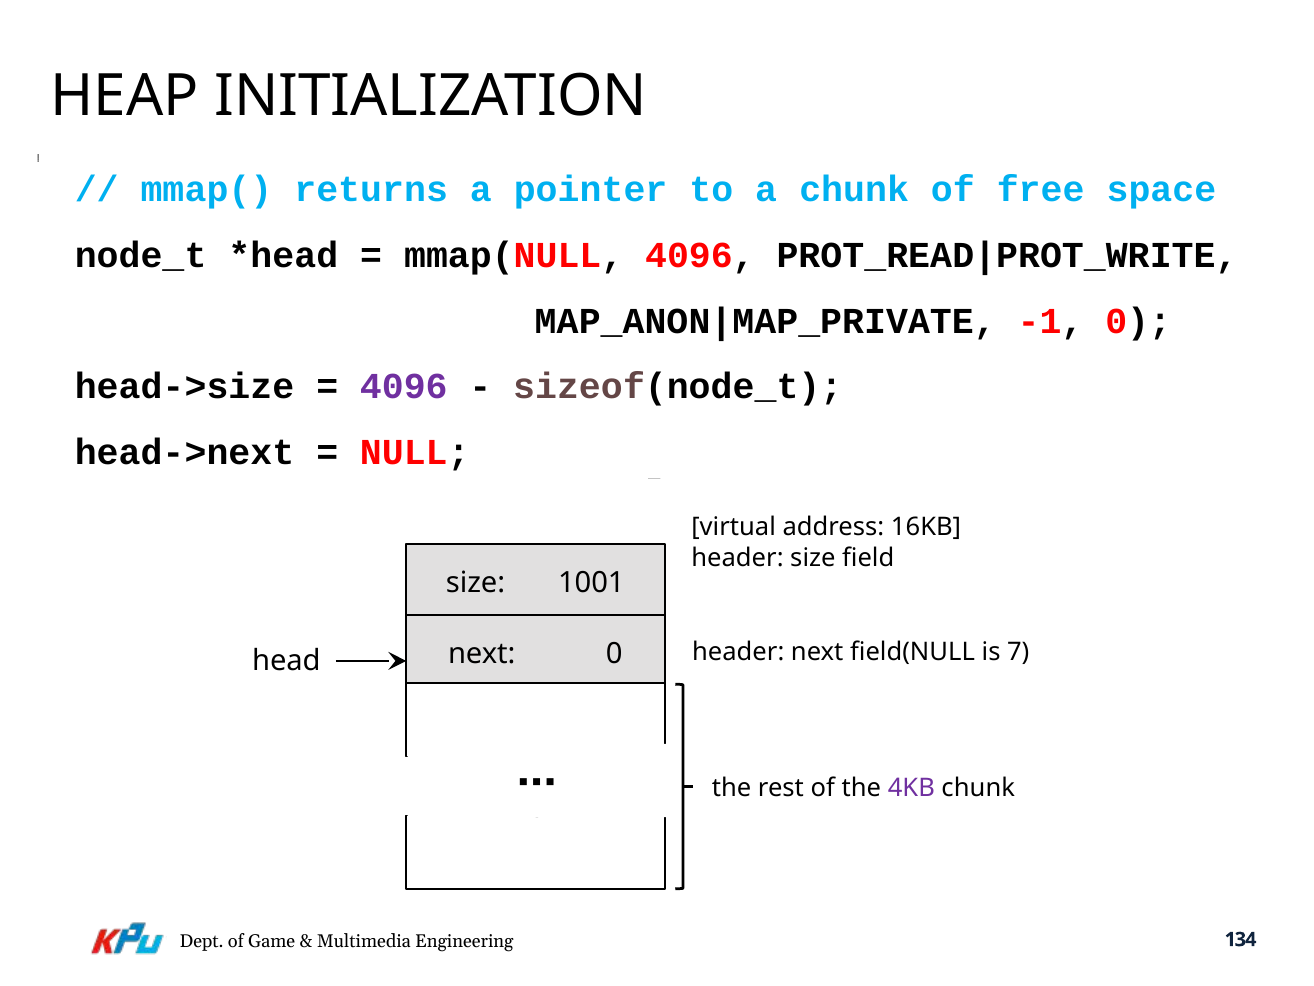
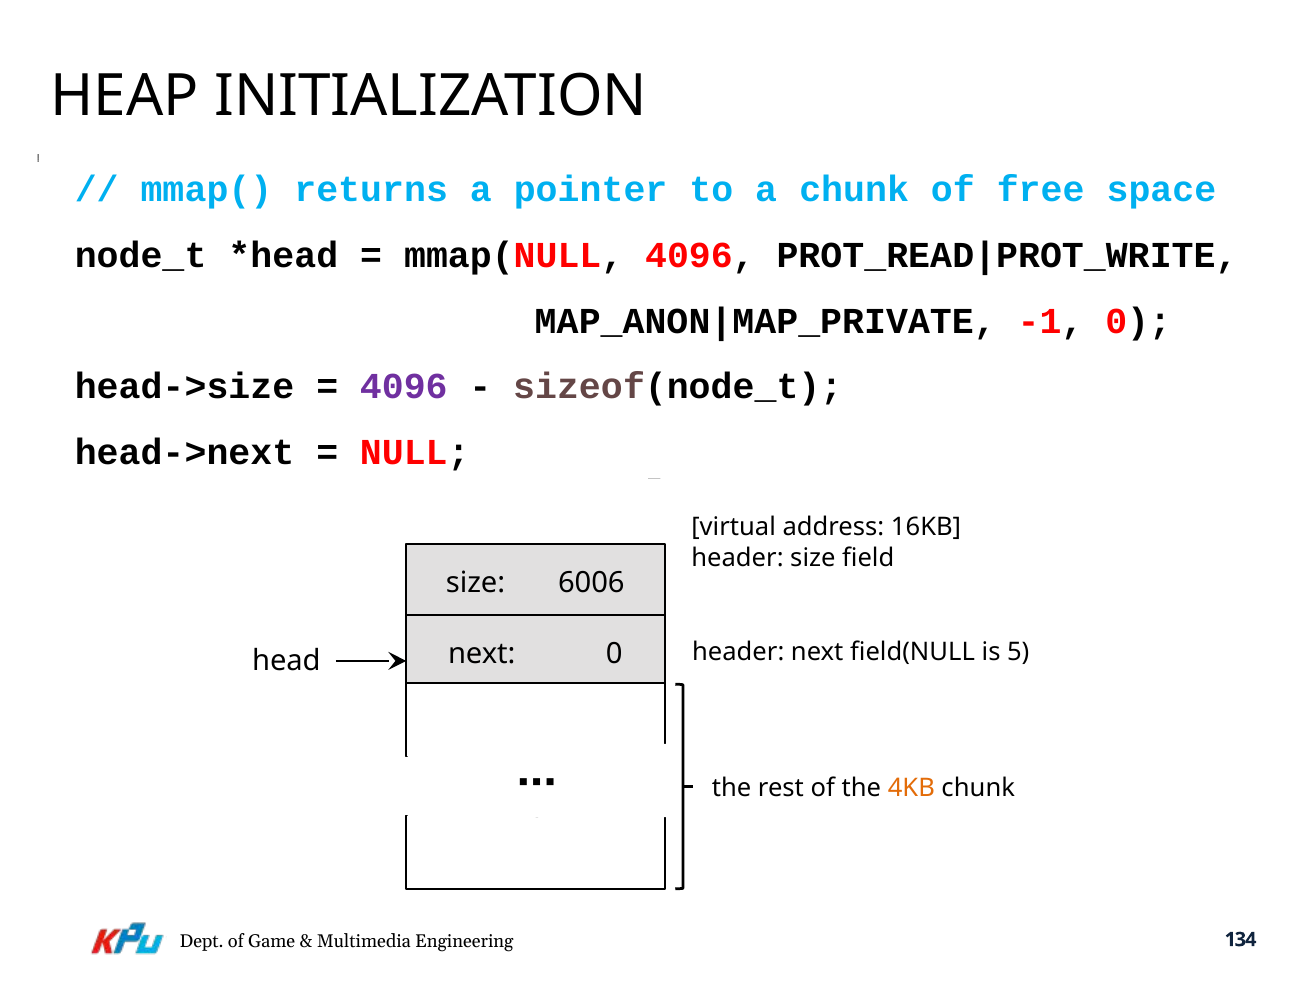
1001: 1001 -> 6006 (591, 582)
7: 7 -> 5 (1018, 652)
4KB colour: purple -> orange (911, 788)
